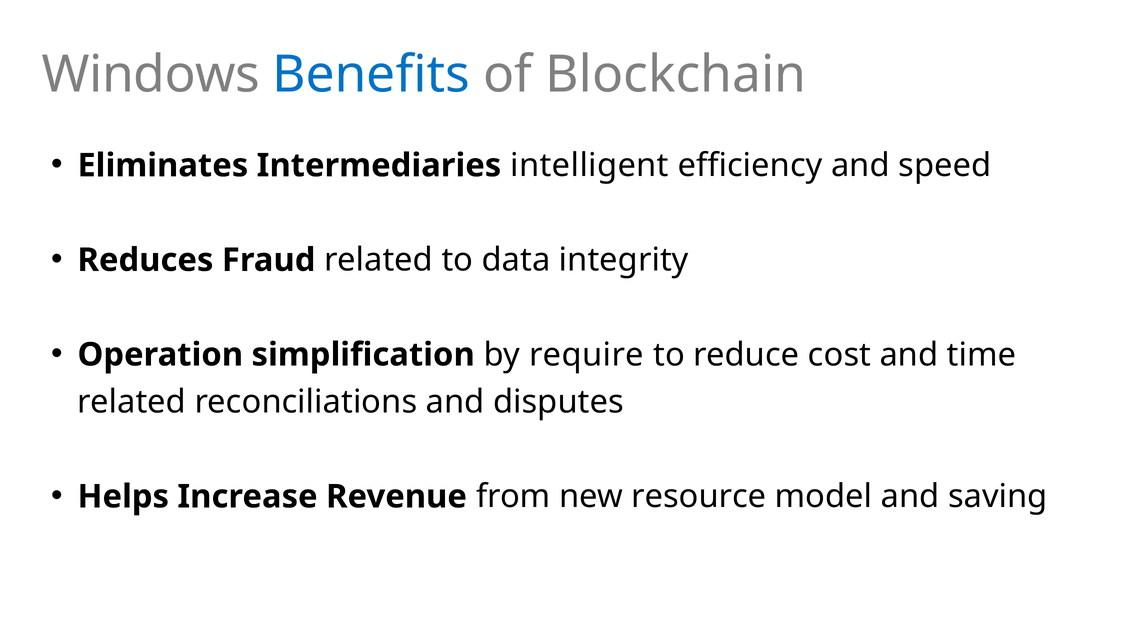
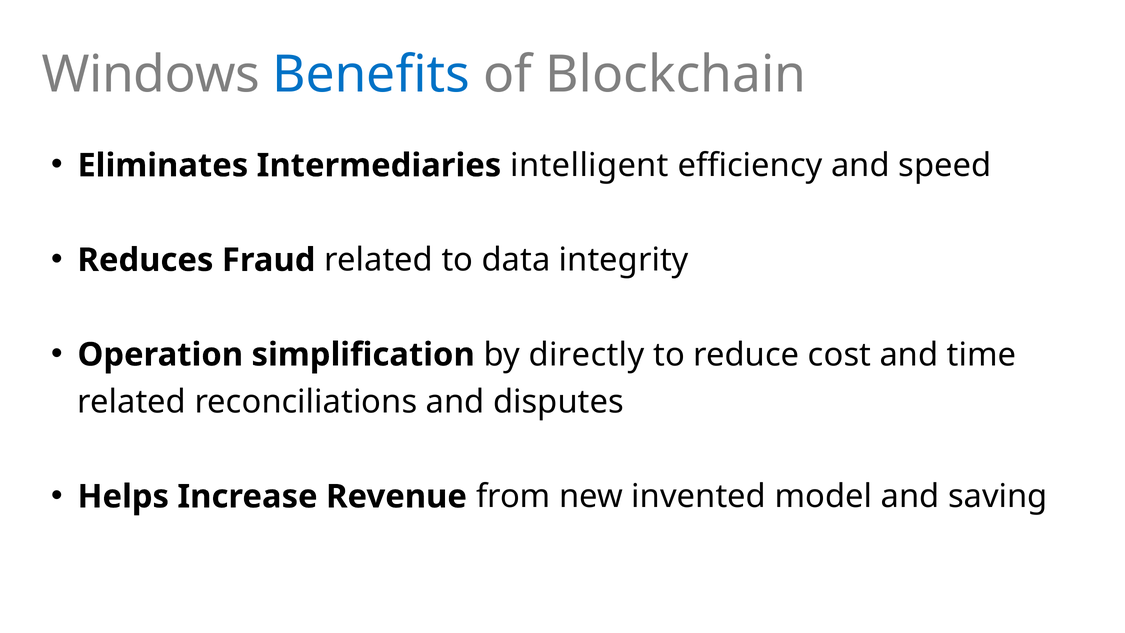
require: require -> directly (586, 355)
resource: resource -> invented (699, 496)
